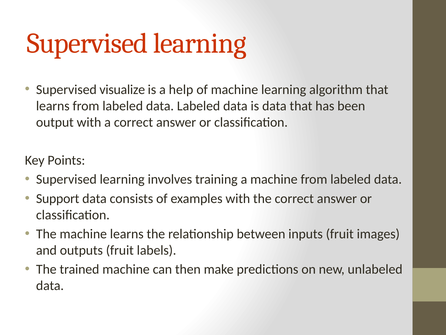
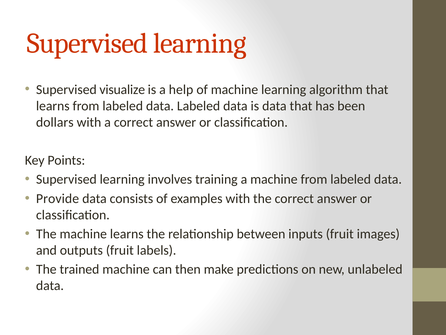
output: output -> dollars (55, 122)
Support: Support -> Provide (58, 198)
